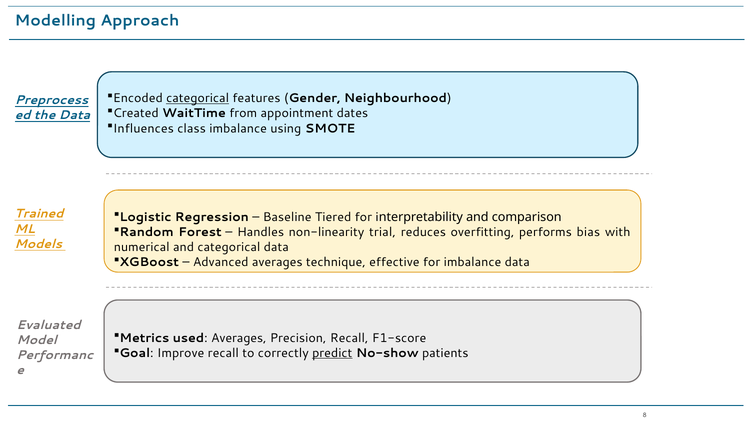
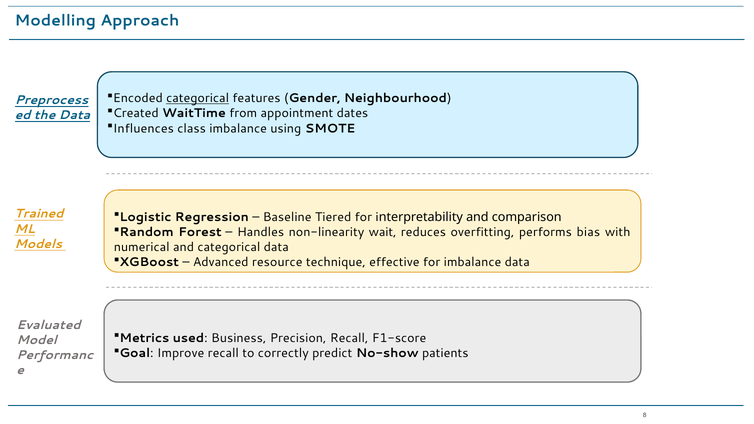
trial: trial -> wait (383, 232)
Advanced averages: averages -> resource (277, 262)
used Averages: Averages -> Business (239, 338)
predict underline: present -> none (332, 353)
